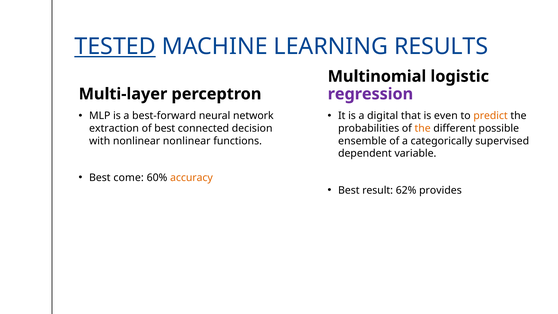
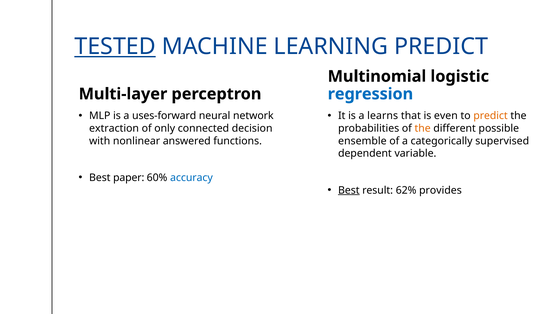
LEARNING RESULTS: RESULTS -> PREDICT (441, 47)
regression colour: purple -> blue (370, 94)
best-forward: best-forward -> uses-forward (164, 116)
digital: digital -> learns (383, 116)
of best: best -> only (165, 128)
nonlinear nonlinear: nonlinear -> answered (187, 141)
come: come -> paper (129, 178)
accuracy colour: orange -> blue (191, 178)
Best underline: none -> present (349, 190)
